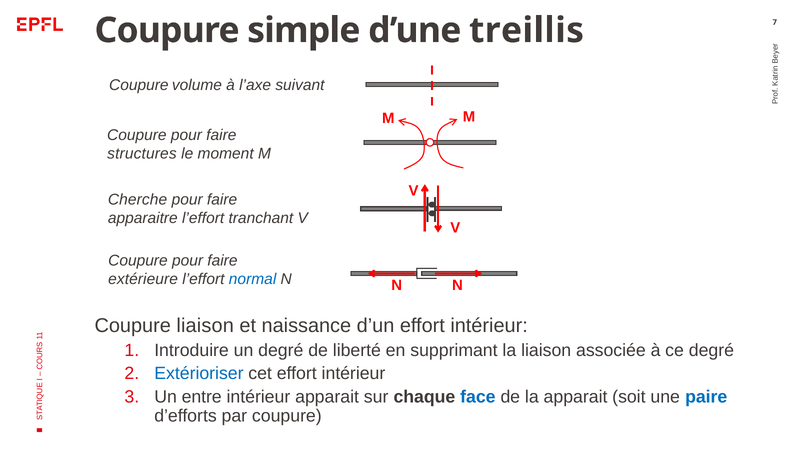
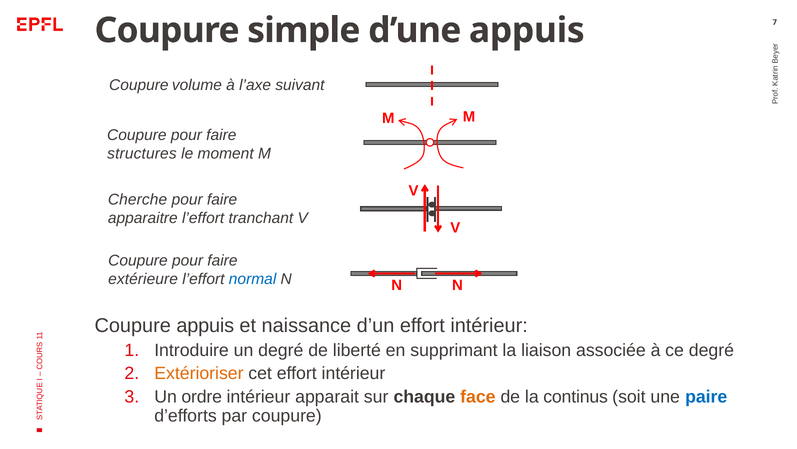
d’une treillis: treillis -> appuis (527, 30)
Coupure liaison: liaison -> appuis (205, 325)
Extérioriser colour: blue -> orange (199, 373)
entre: entre -> ordre (202, 396)
face colour: blue -> orange (478, 396)
la apparait: apparait -> continus (576, 396)
